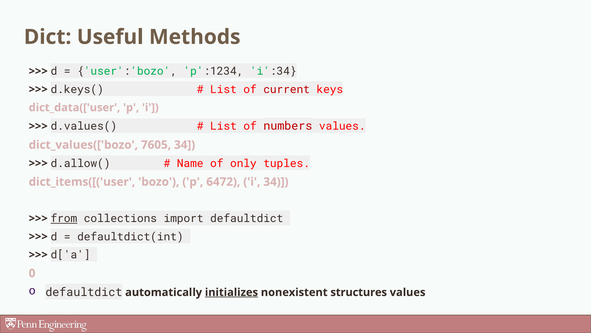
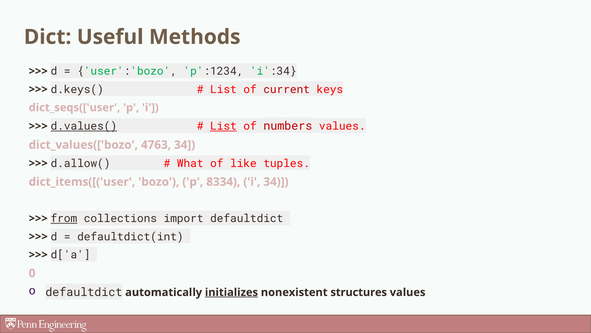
dict_data(['user: dict_data(['user -> dict_seqs(['user (74, 107)
d.values( underline: none -> present (84, 126)
List underline: none -> present (223, 126)
7605: 7605 -> 4763 (156, 145)
Name: Name -> What (190, 163)
only: only -> like (243, 163)
6472: 6472 -> 8334 (223, 182)
